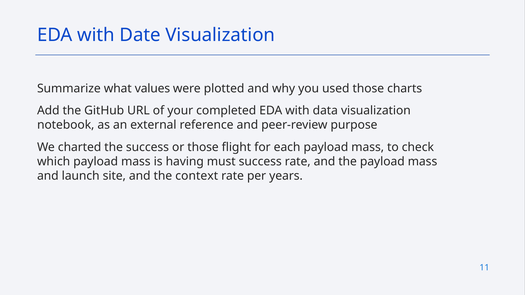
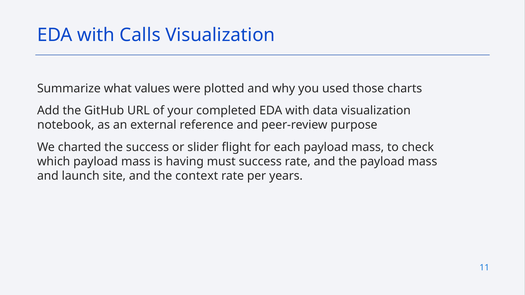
Date: Date -> Calls (140, 35)
or those: those -> slider (203, 147)
